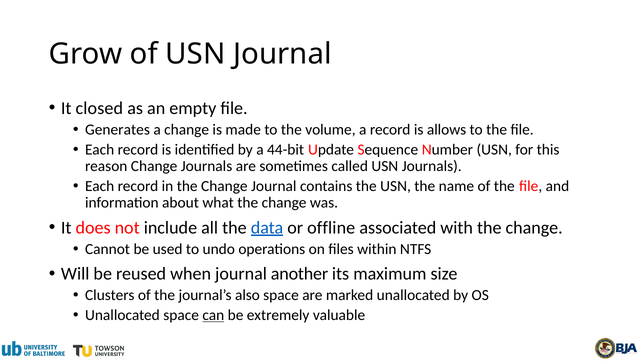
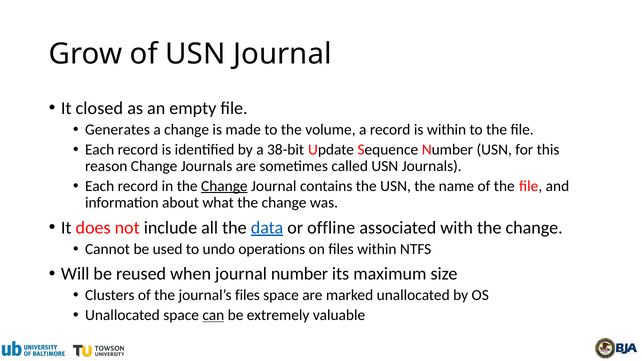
is allows: allows -> within (447, 130)
44-bit: 44-bit -> 38-bit (286, 150)
Change underline: none -> present (224, 186)
journal another: another -> number (300, 274)
journal’s also: also -> files (247, 295)
